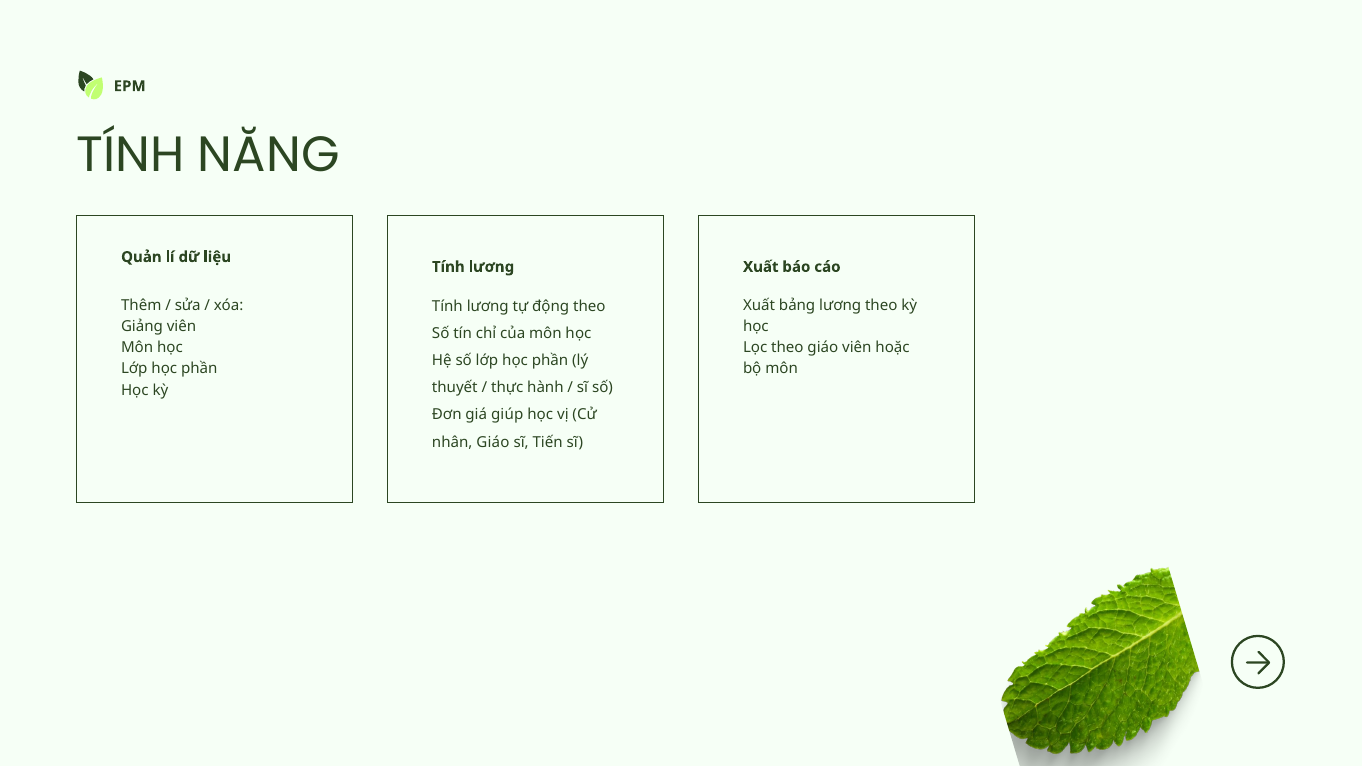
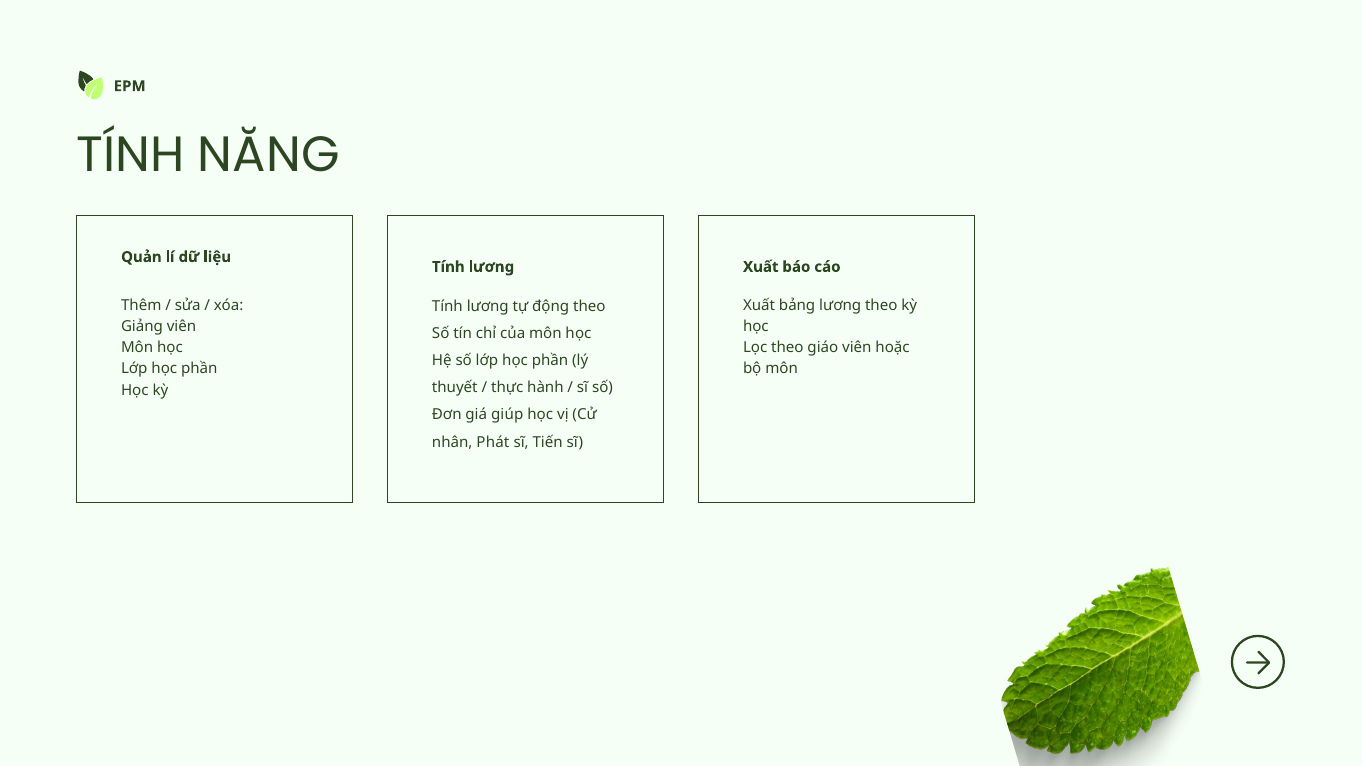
nhân Giáo: Giáo -> Phát (493, 442)
